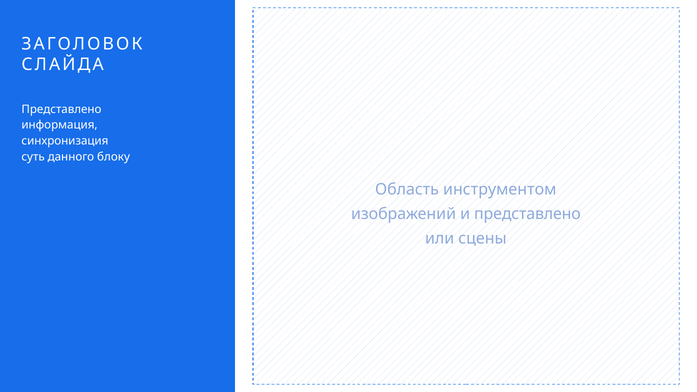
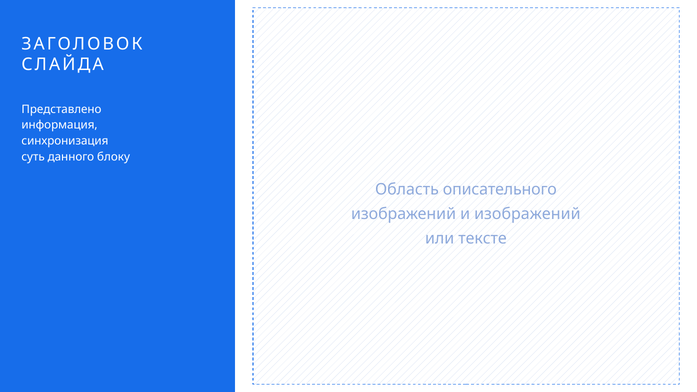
инструментом: инструментом -> описательного (500, 190)
и представлено: представлено -> изображений (527, 214)
сцены: сцены -> тексте (483, 239)
